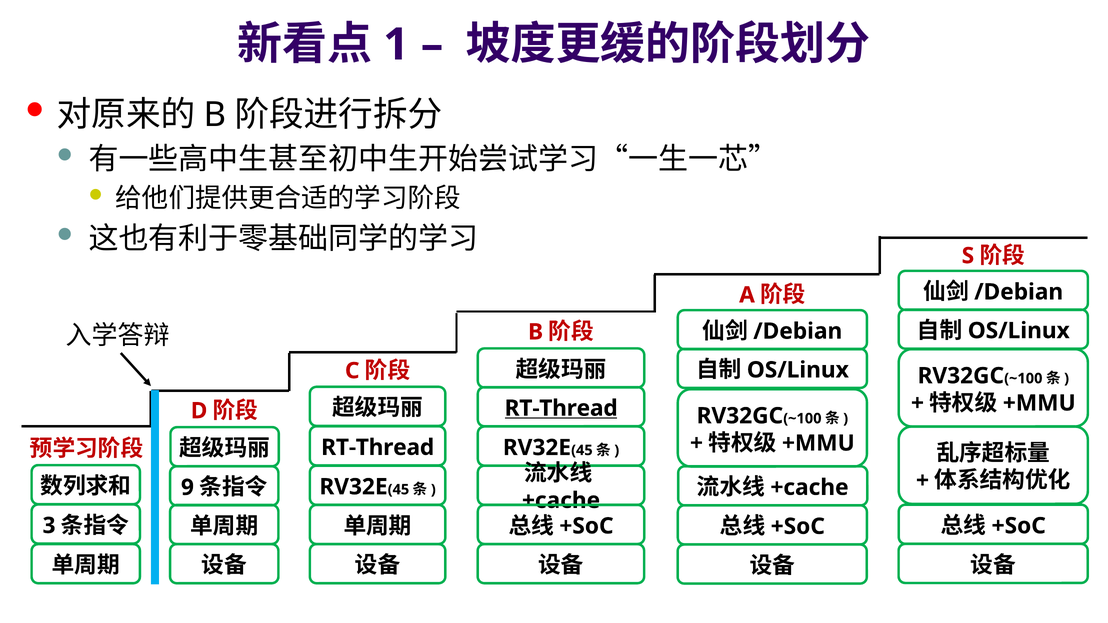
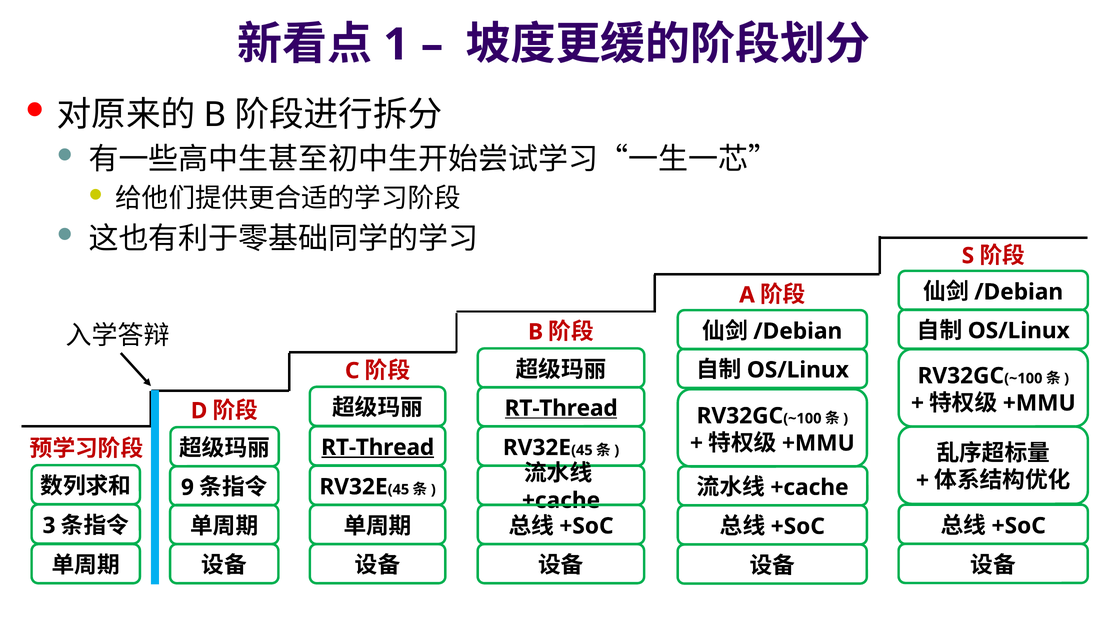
RT-Thread underline: none -> present (378, 448)
